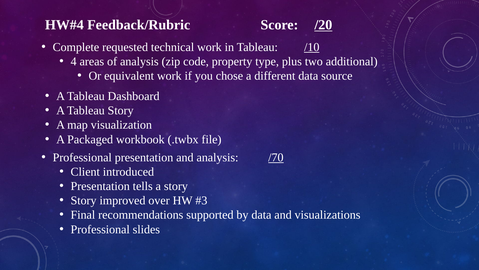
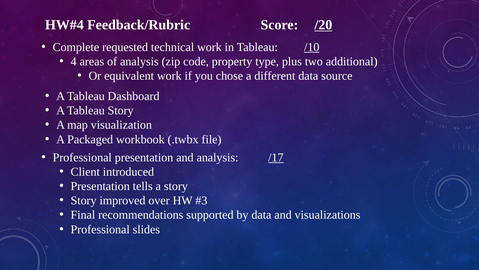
/70: /70 -> /17 (276, 157)
